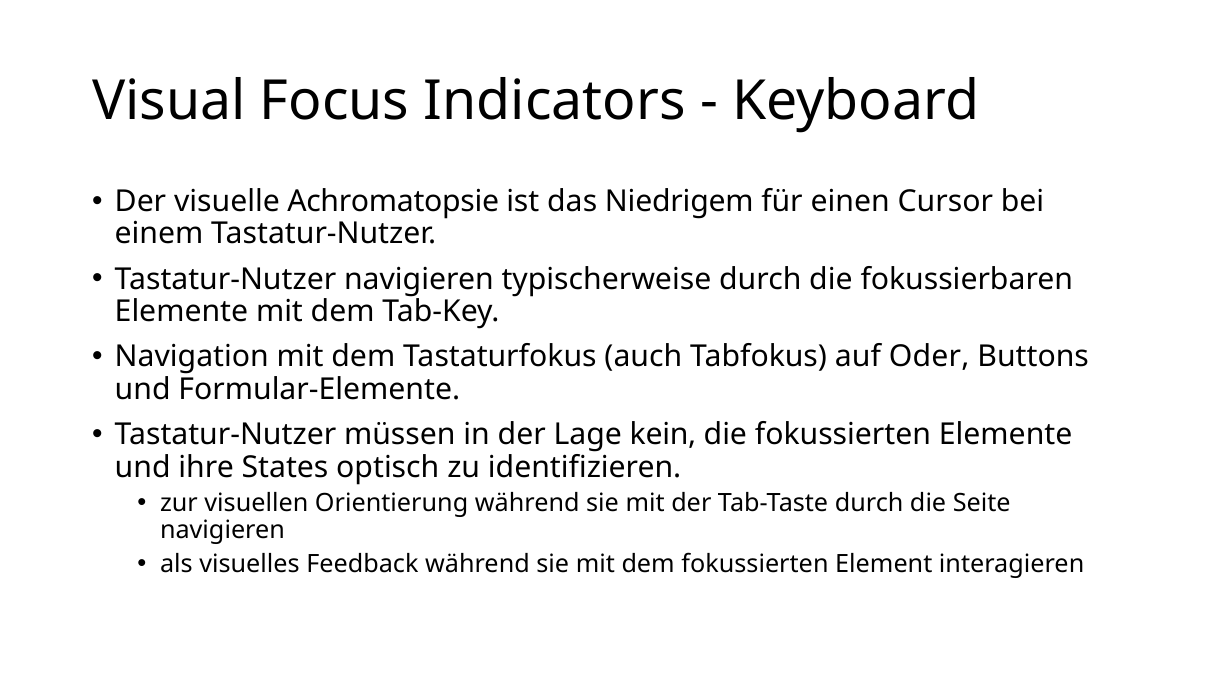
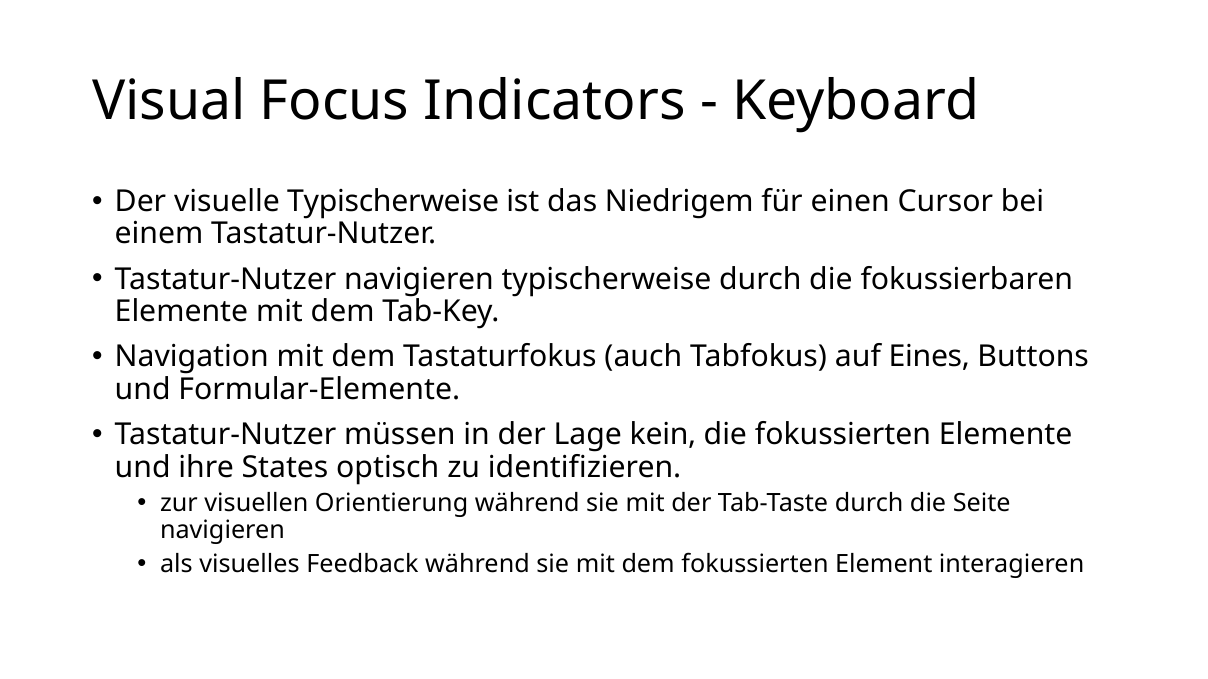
visuelle Achromatopsie: Achromatopsie -> Typischerweise (393, 202)
Oder: Oder -> Eines (929, 357)
